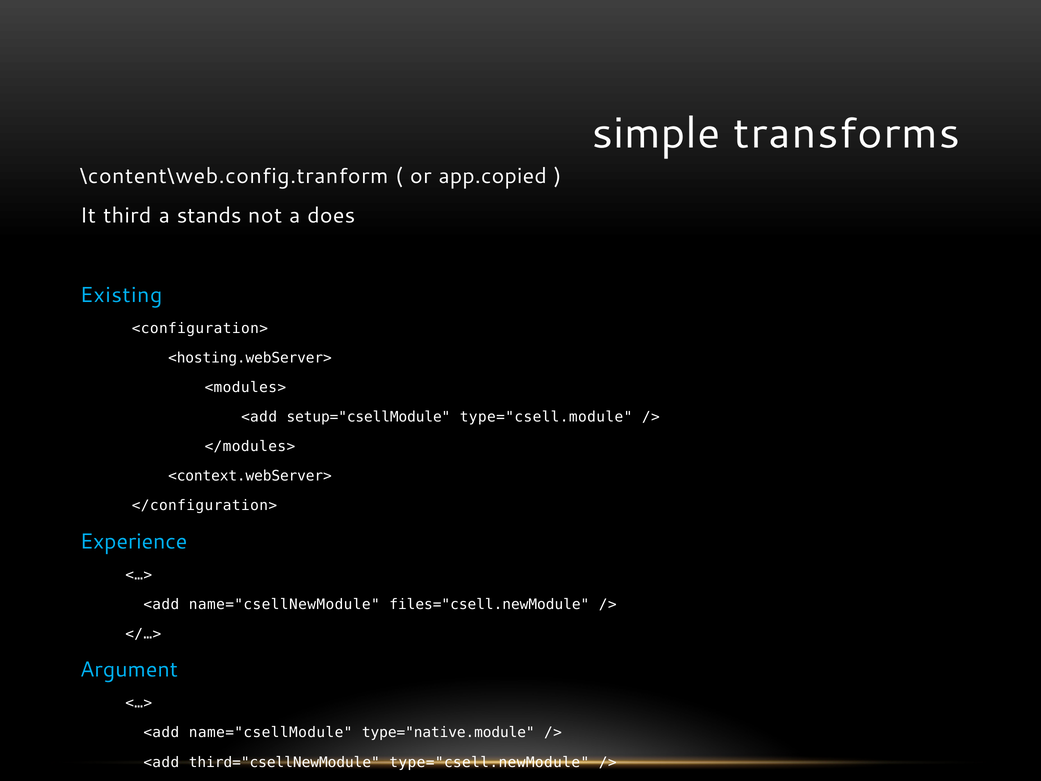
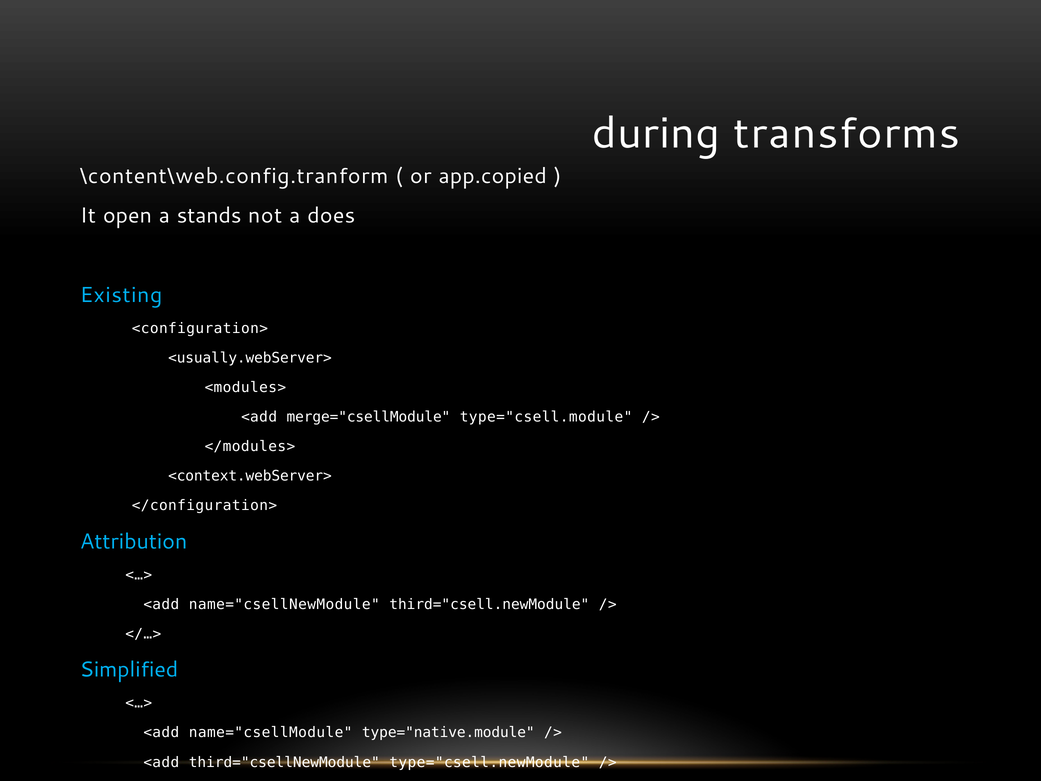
simple: simple -> during (656, 133)
third: third -> open (127, 216)
<hosting.webServer>: <hosting.webServer> -> <usually.webServer> (250, 358)
setup="csellModule: setup="csellModule -> merge="csellModule (368, 417)
Experience: Experience -> Attribution (134, 541)
files="csell.newModule: files="csell.newModule -> third="csell.newModule (489, 604)
Argument: Argument -> Simplified (129, 670)
